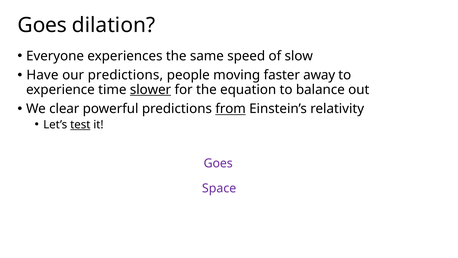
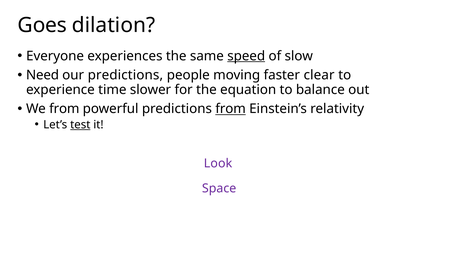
speed underline: none -> present (246, 56)
Have: Have -> Need (43, 75)
away: away -> clear (319, 75)
slower underline: present -> none (151, 89)
We clear: clear -> from (64, 109)
Goes: Goes -> Look (218, 163)
